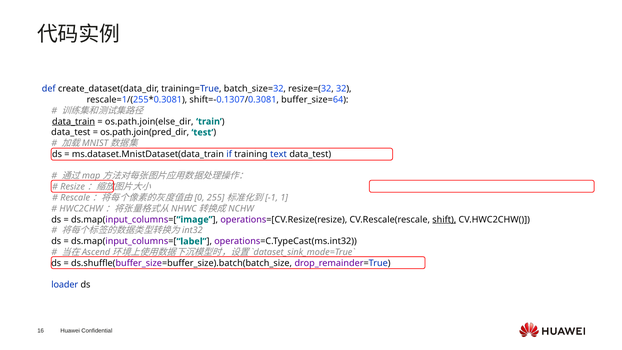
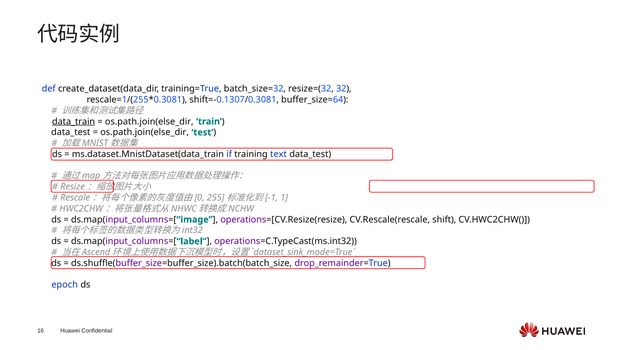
os.path.join(pred_dir: os.path.join(pred_dir -> os.path.join(else_dir (145, 132)
shift underline: present -> none (444, 219)
loader: loader -> epoch (65, 285)
